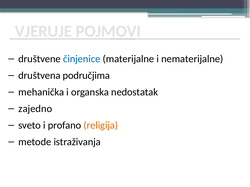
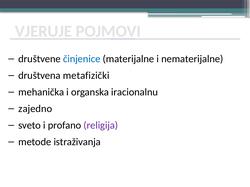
područjima: područjima -> metafizički (86, 76)
nedostatak: nedostatak -> iracionalnu (135, 92)
religija colour: orange -> purple (101, 126)
